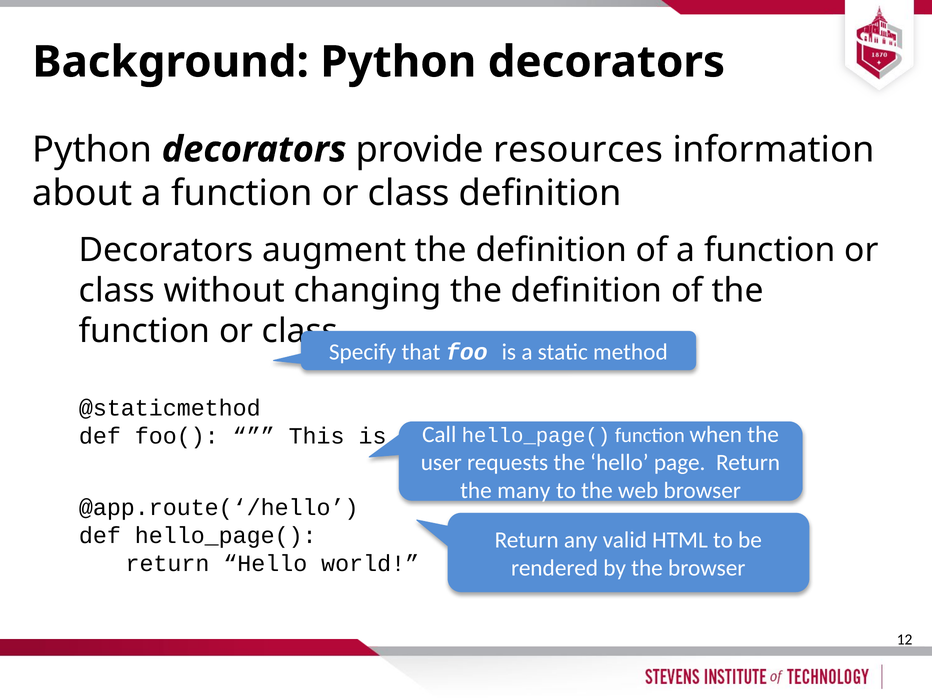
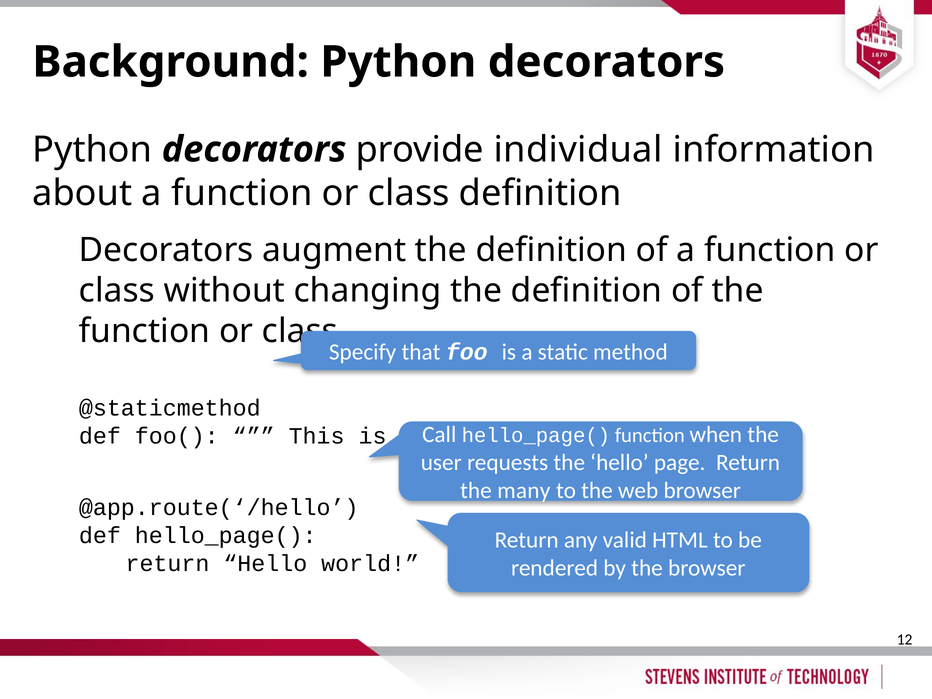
resources: resources -> individual (578, 150)
